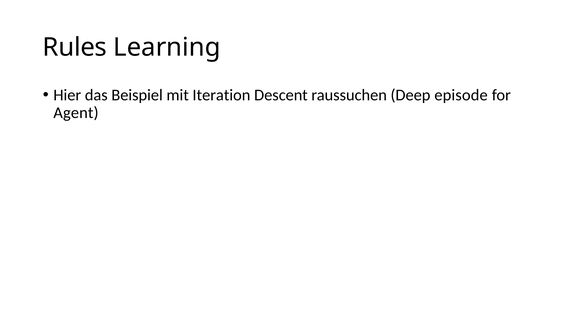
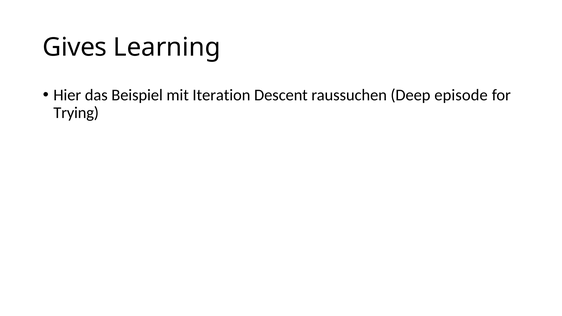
Rules: Rules -> Gives (75, 47)
Agent: Agent -> Trying (76, 113)
